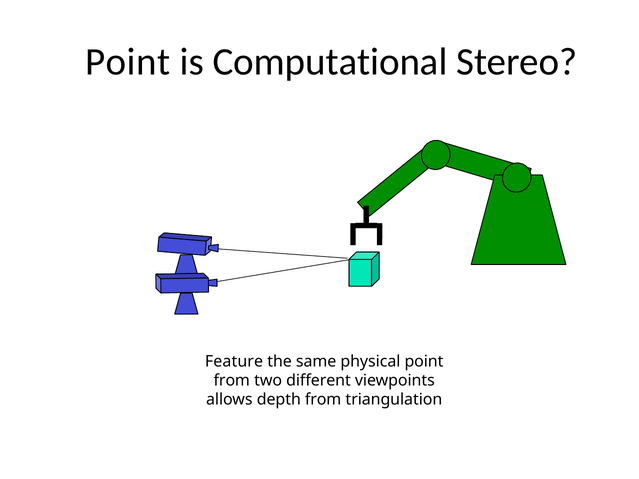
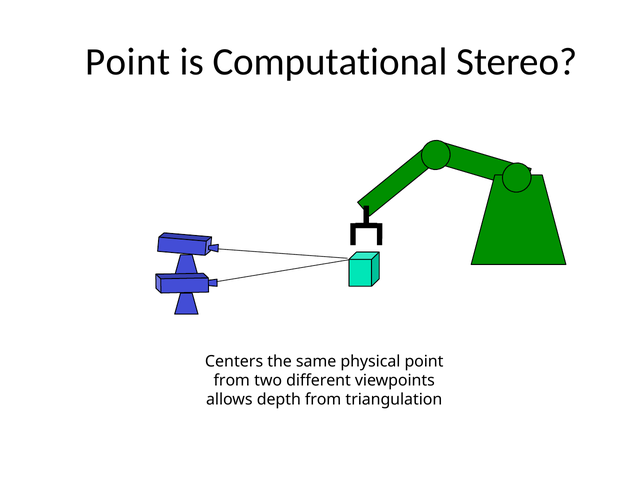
Feature: Feature -> Centers (234, 362)
